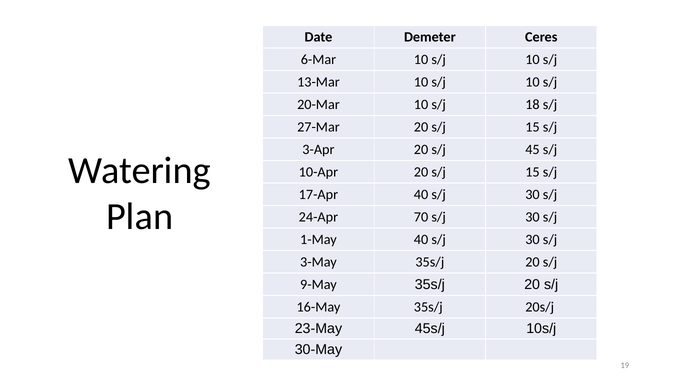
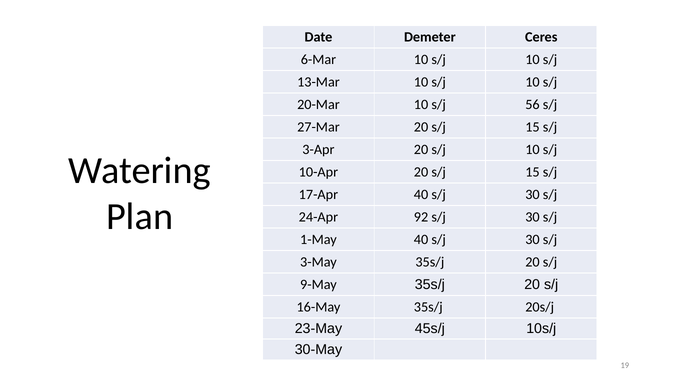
18: 18 -> 56 (532, 104)
20 s/j 45: 45 -> 10 (532, 149)
70: 70 -> 92 (421, 217)
